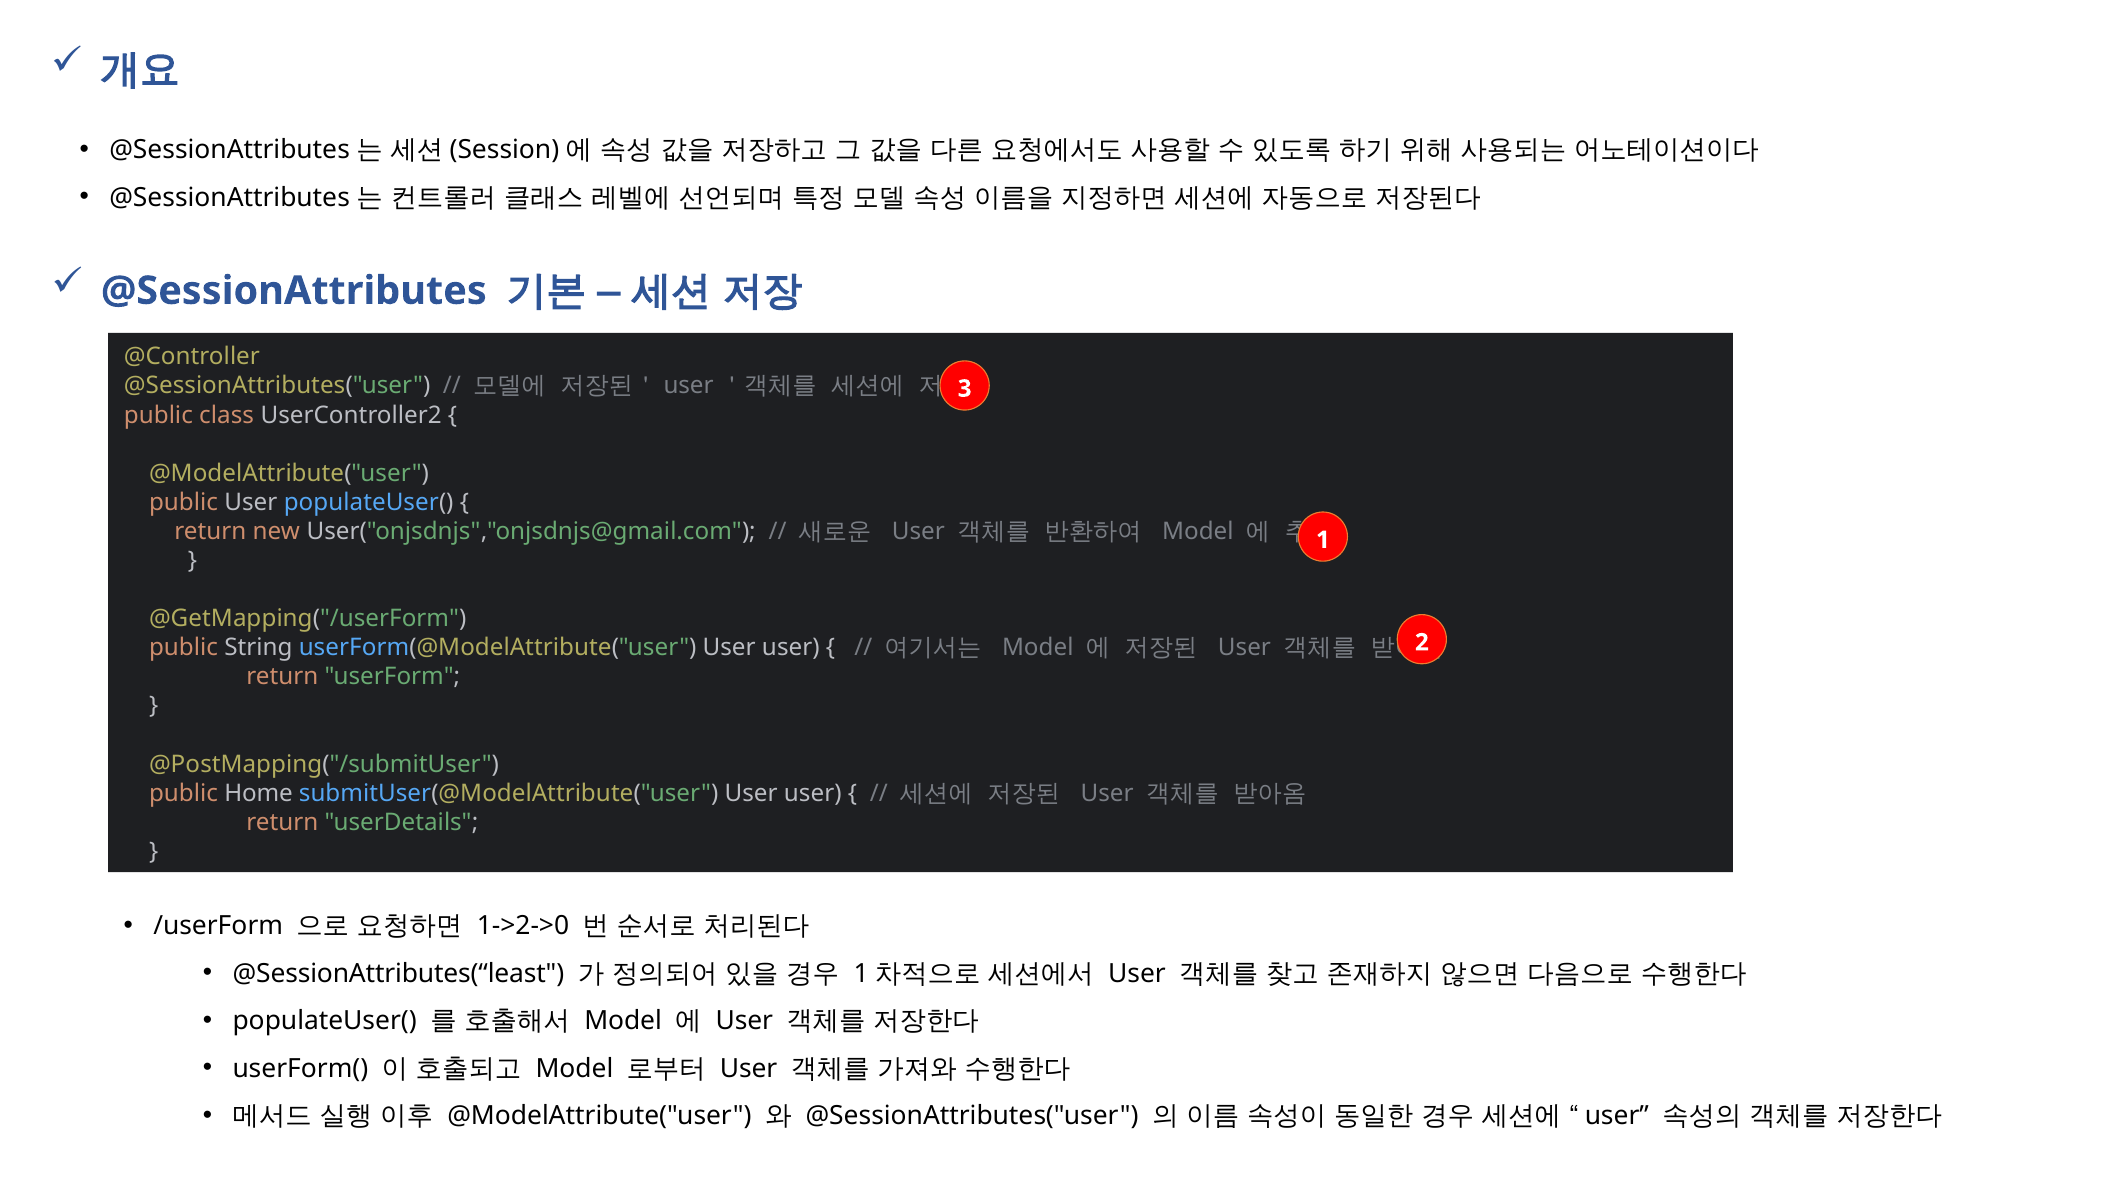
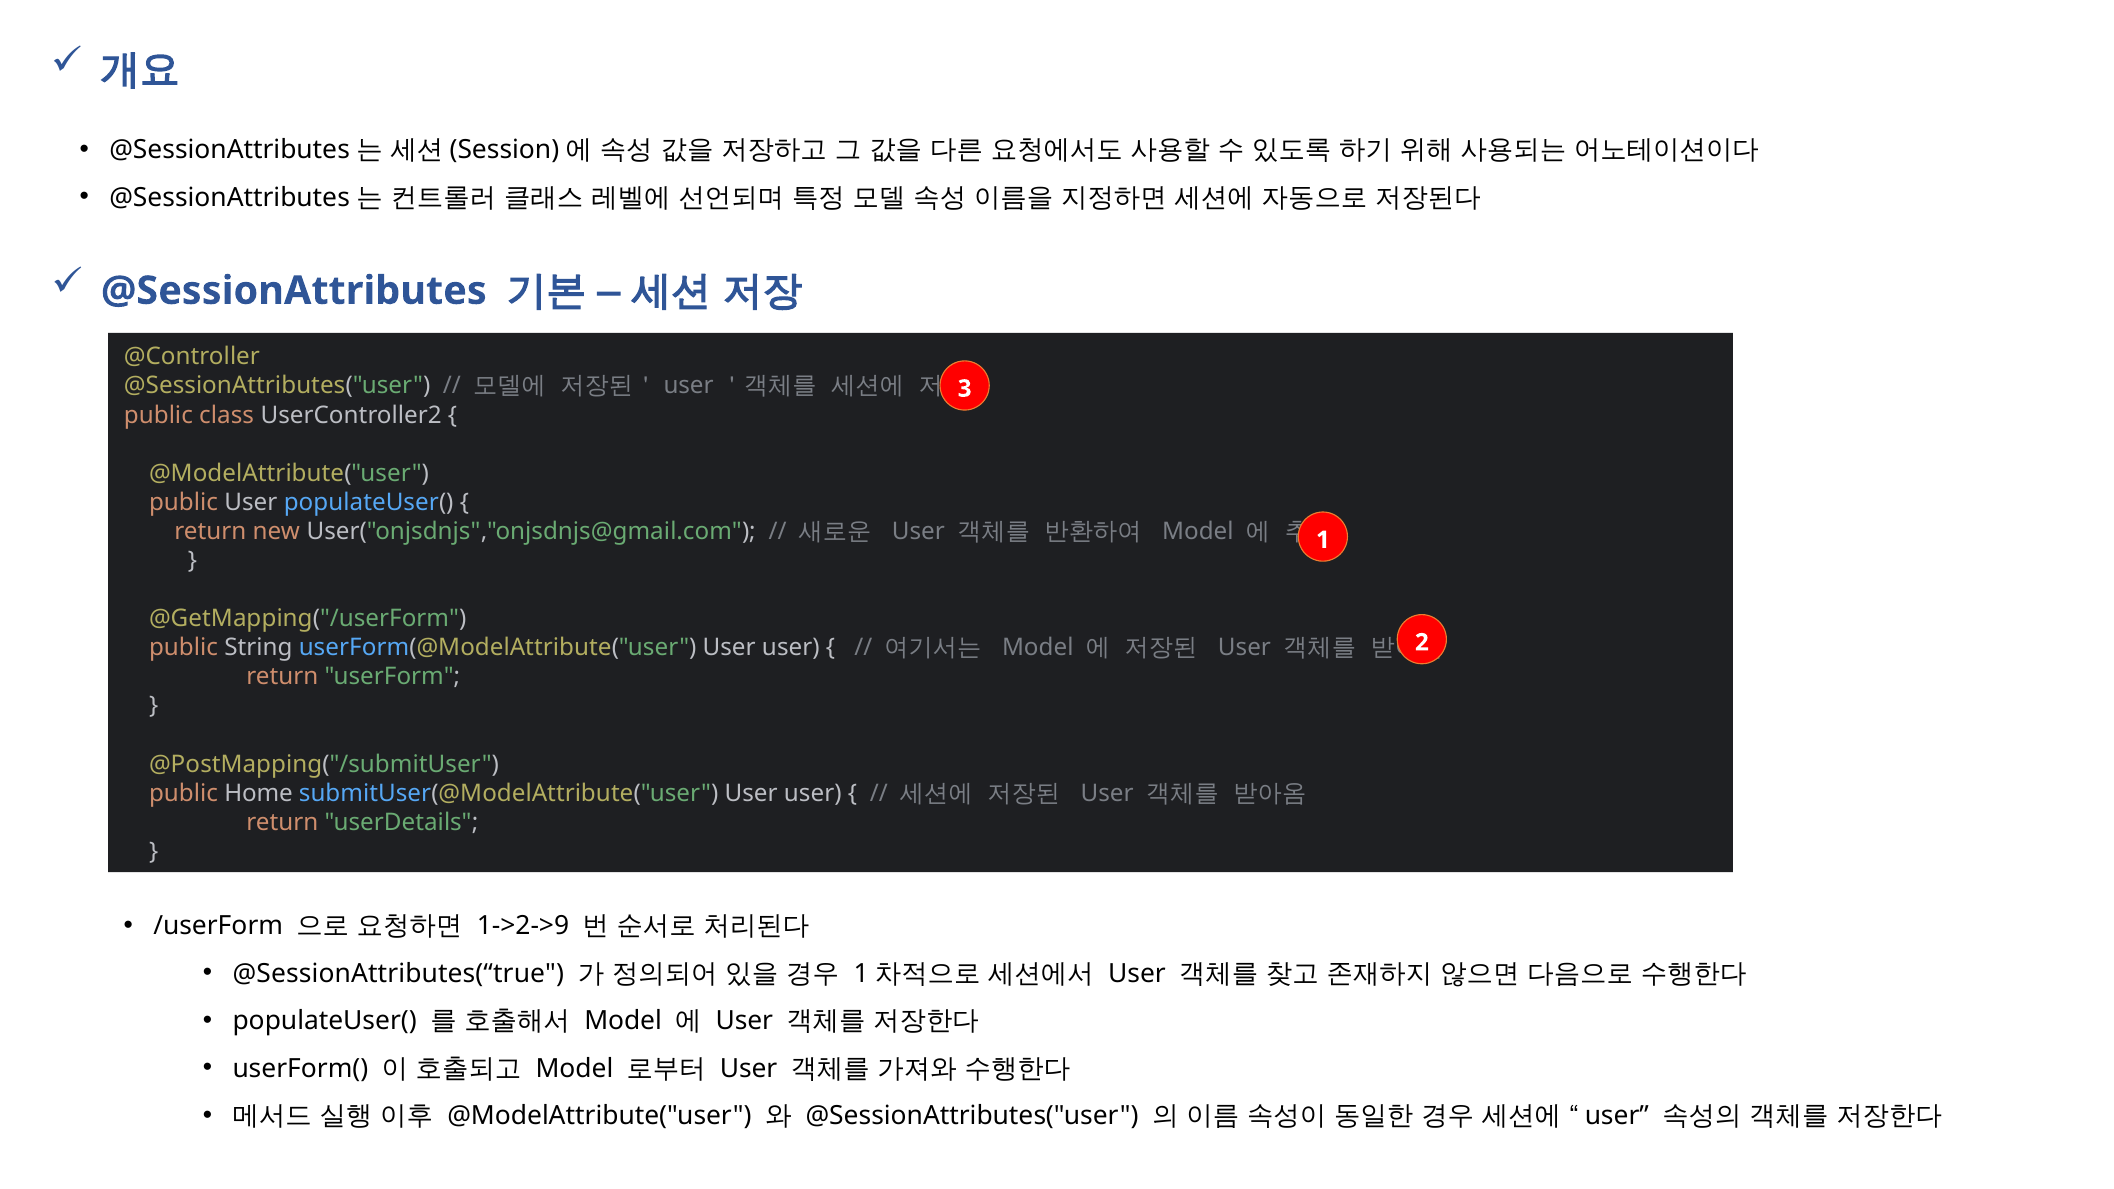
1->2->0: 1->2->0 -> 1->2->9 (523, 926)
@SessionAttributes(“least: @SessionAttributes(“least -> @SessionAttributes(“true (398, 973)
